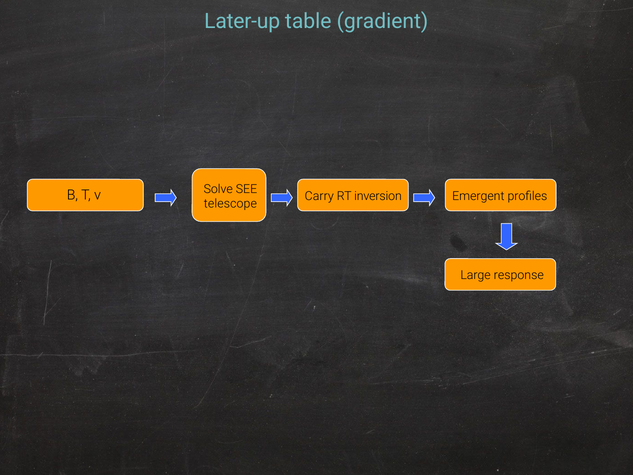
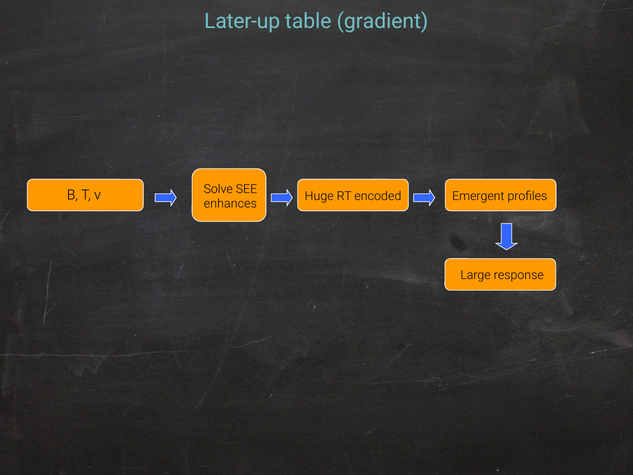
Carry: Carry -> Huge (319, 196)
inversion: inversion -> encoded (378, 196)
telescope: telescope -> enhances (230, 204)
